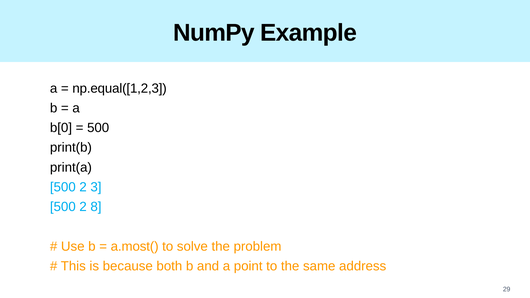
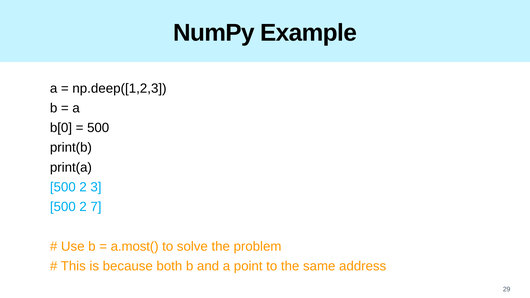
np.equal([1,2,3: np.equal([1,2,3 -> np.deep([1,2,3 (119, 88)
8: 8 -> 7 (96, 207)
